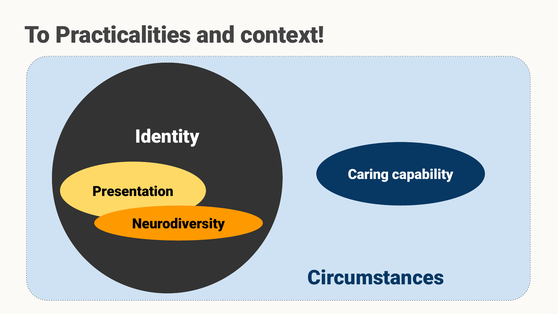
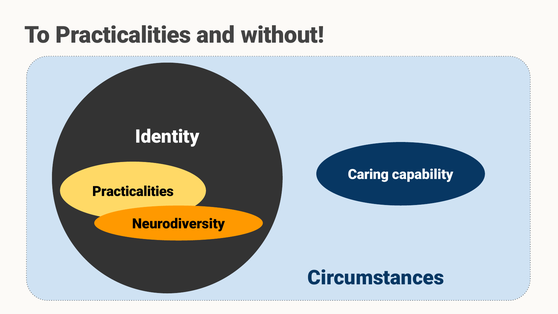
context: context -> without (282, 35)
Presentation: Presentation -> Practicalities (133, 192)
